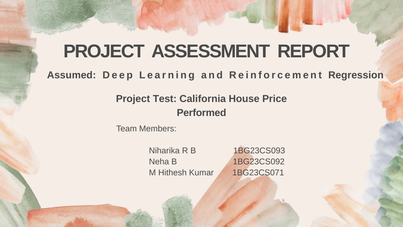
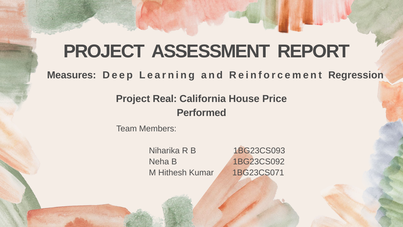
Assumed: Assumed -> Measures (72, 75)
Test: Test -> Real (165, 99)
